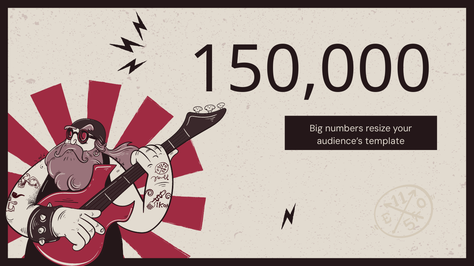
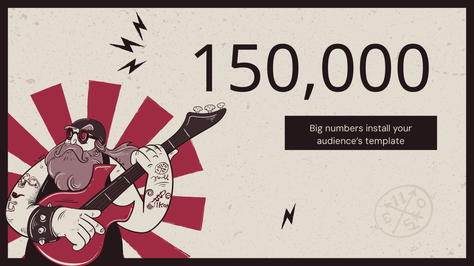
resize: resize -> install (378, 129)
